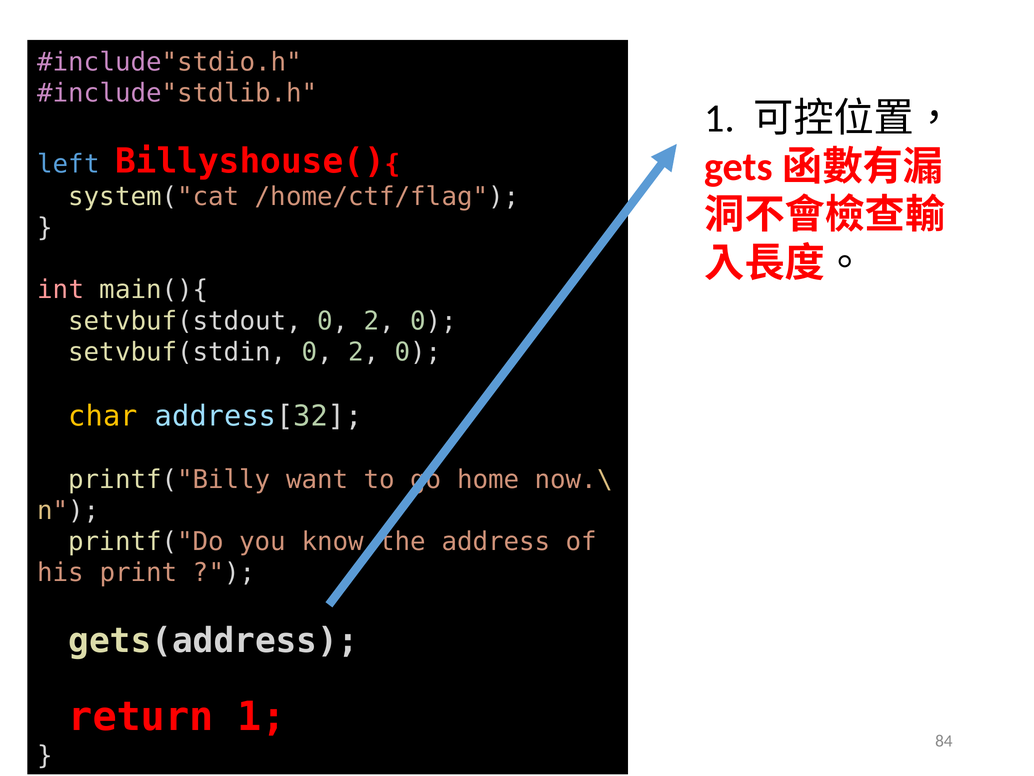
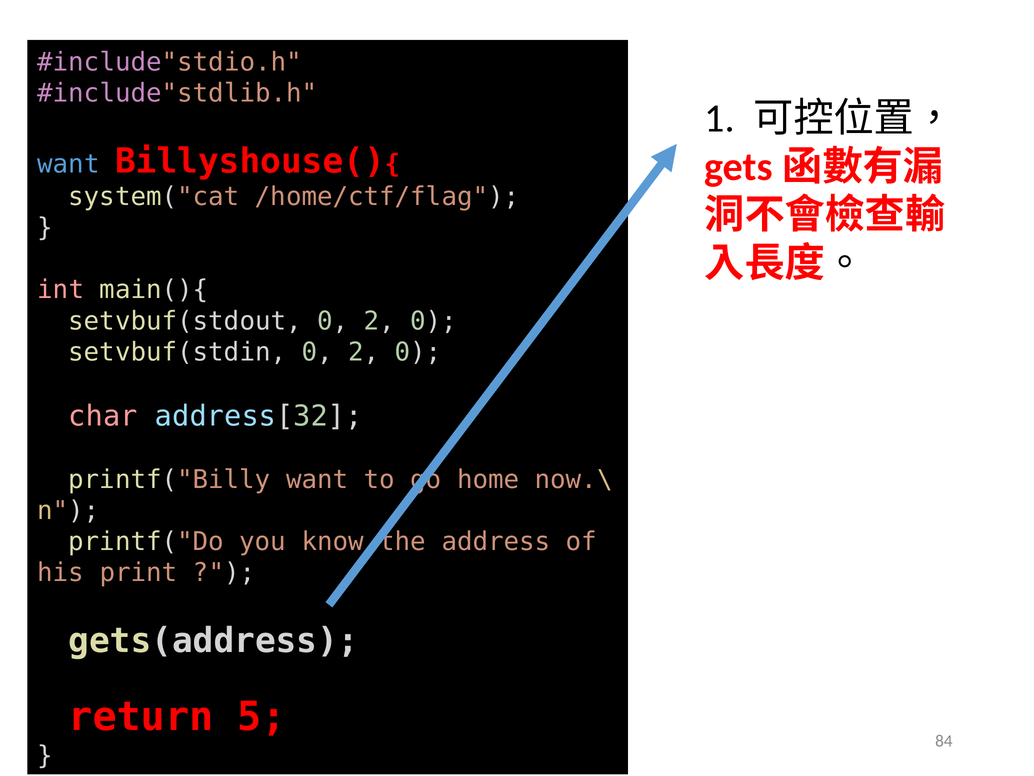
left: left -> want (69, 164)
char colour: yellow -> pink (103, 416)
return 1: 1 -> 5 (262, 716)
